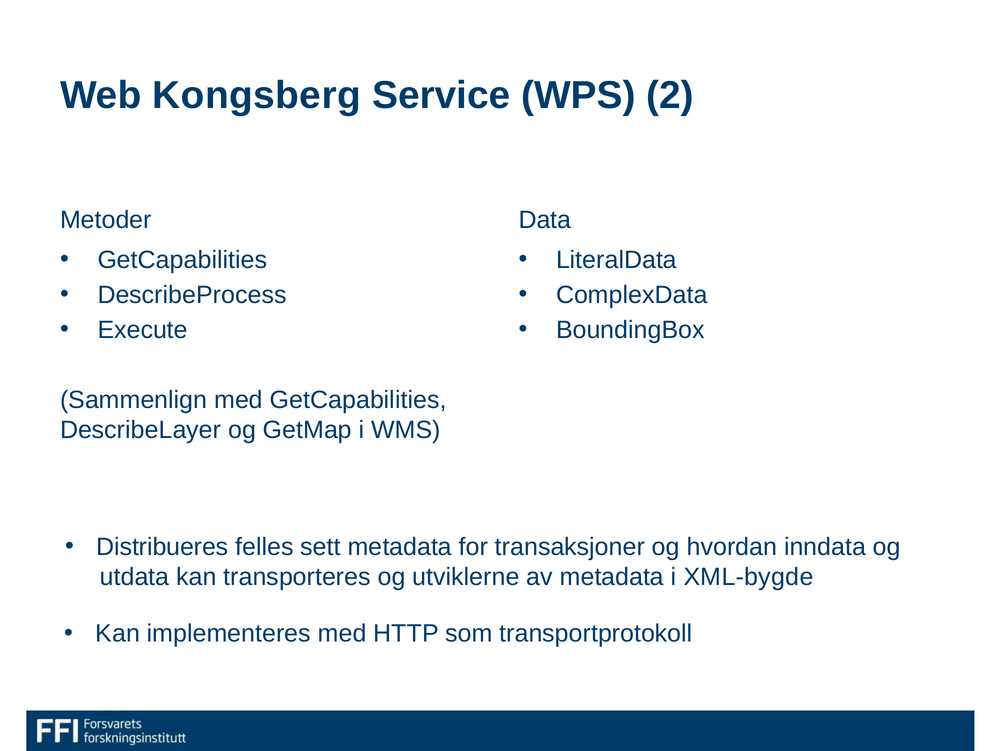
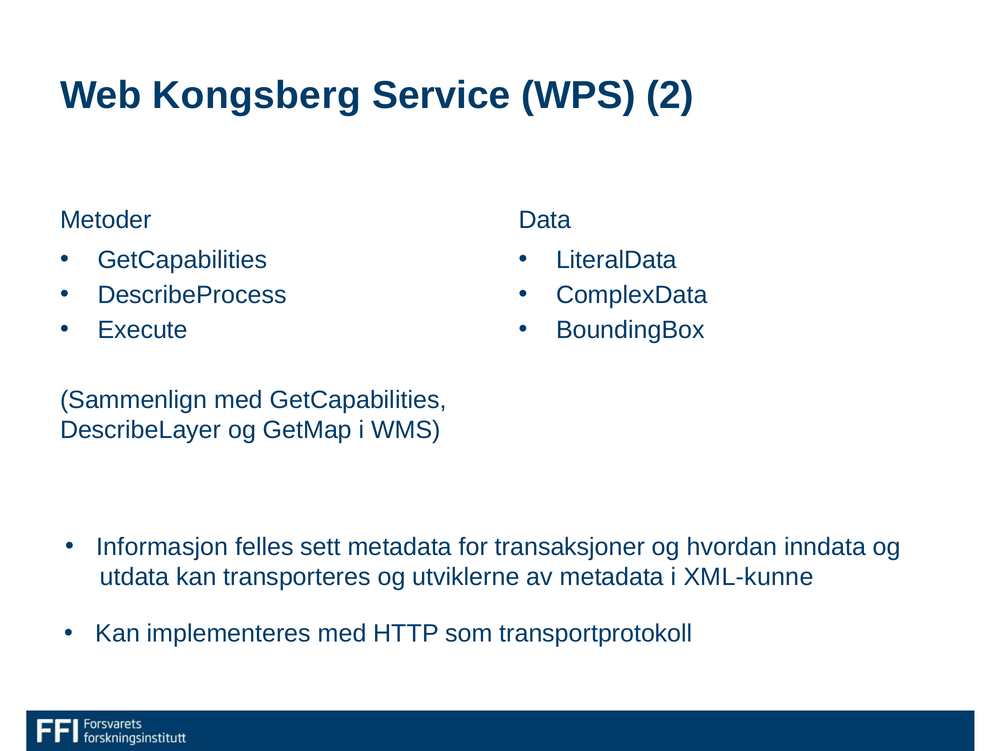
Distribueres: Distribueres -> Informasjon (162, 547)
XML-bygde: XML-bygde -> XML-kunne (749, 577)
